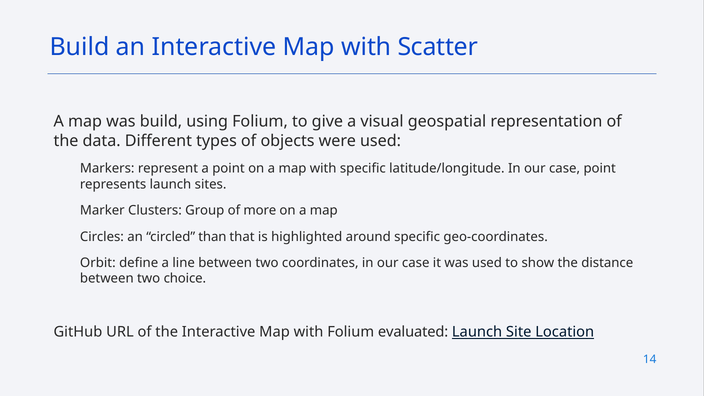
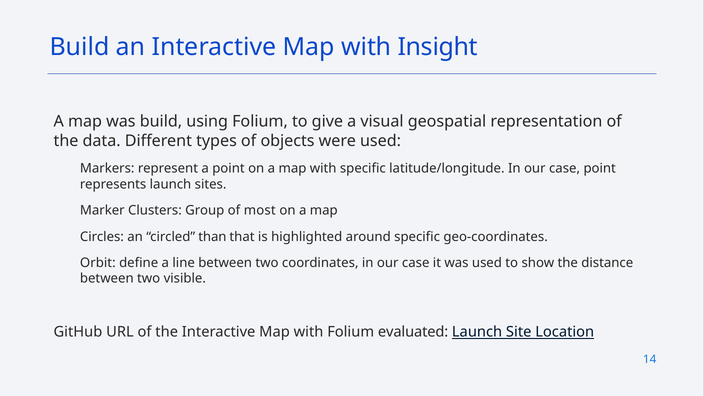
Scatter: Scatter -> Insight (438, 47)
more: more -> most (260, 211)
choice: choice -> visible (185, 279)
